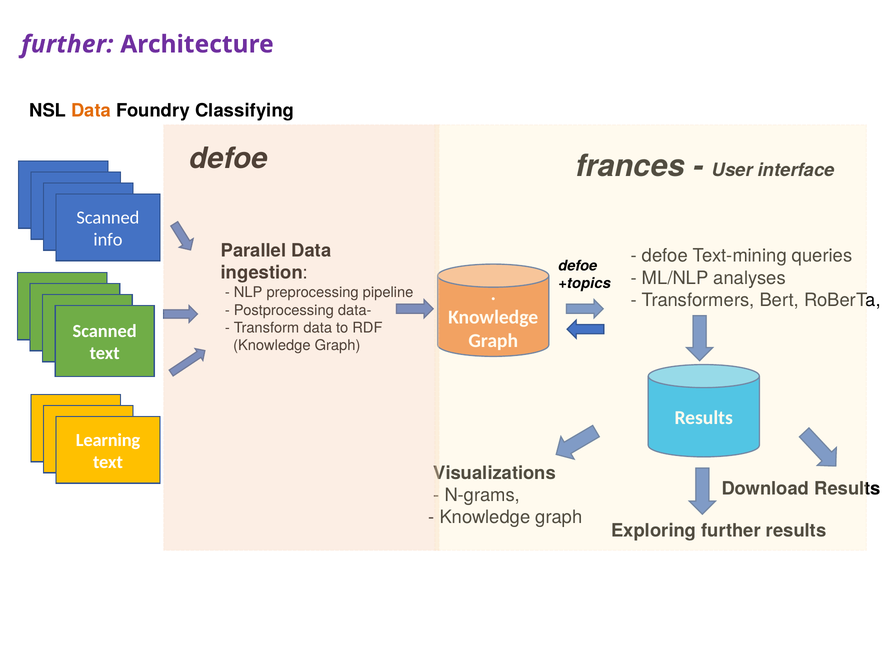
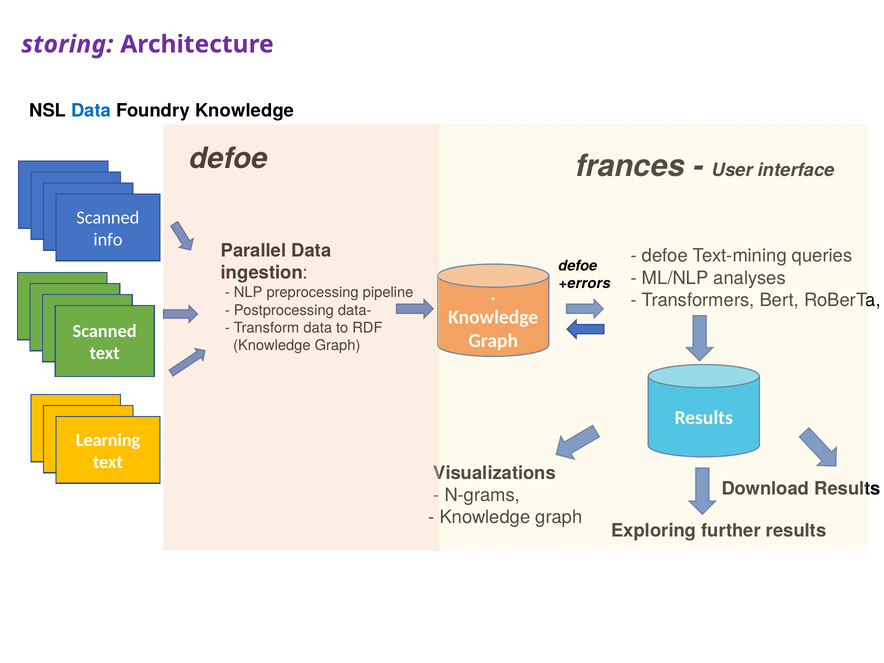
further: further -> storing (67, 44)
Data colour: orange -> blue (91, 111)
Foundry Classifying: Classifying -> Knowledge (245, 111)
+topics: +topics -> +errors (584, 284)
